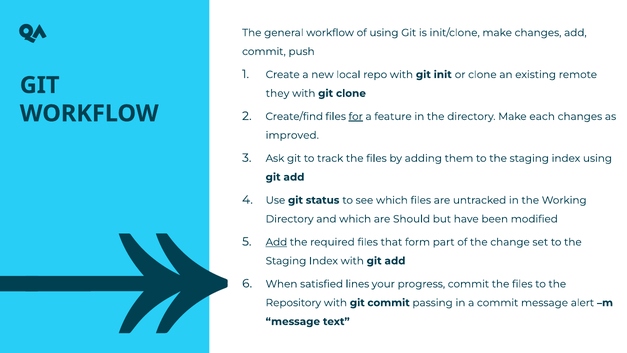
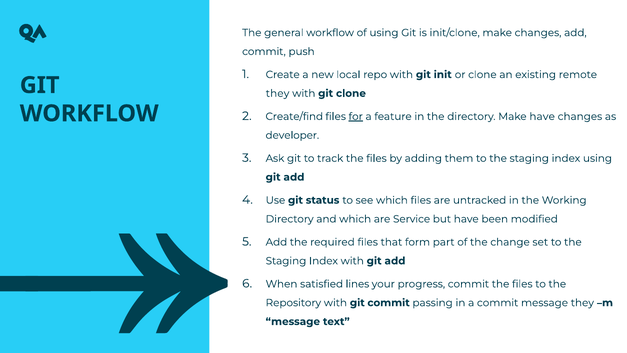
Make each: each -> have (542, 116)
improved: improved -> developer (292, 135)
Should: Should -> Service (412, 219)
Add underline: present -> none (276, 242)
message alert: alert -> they (582, 303)
